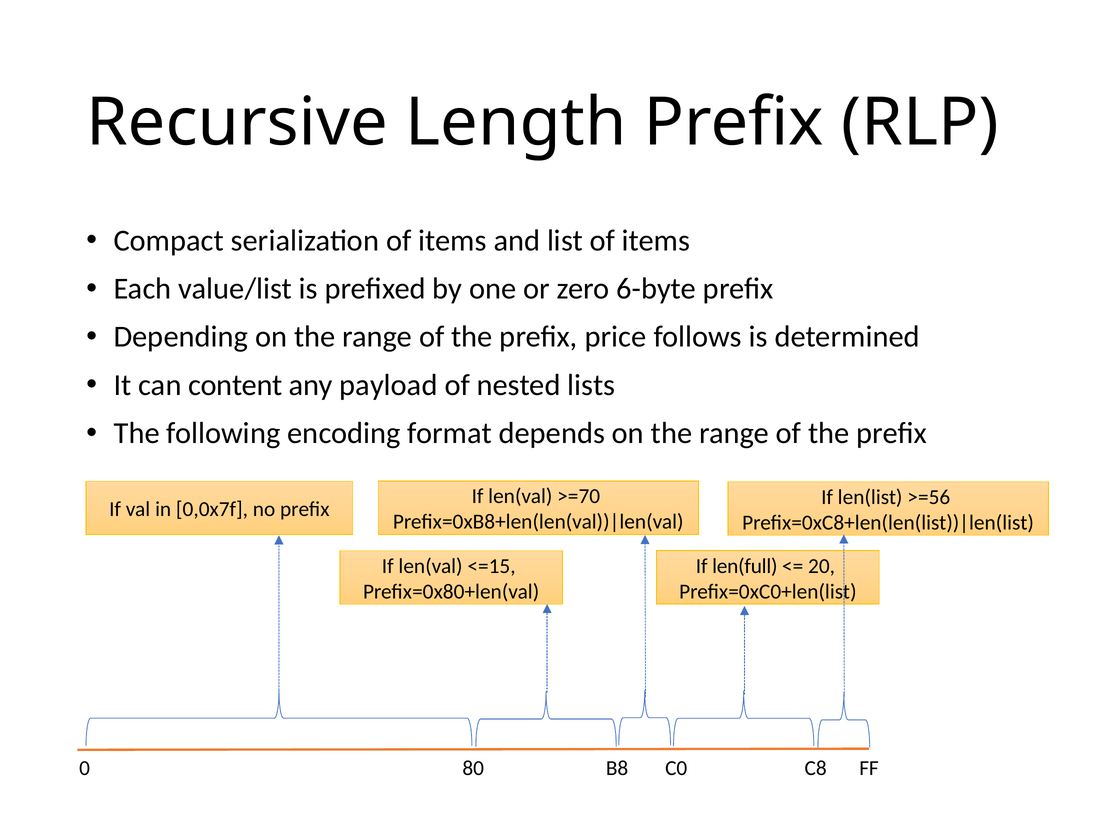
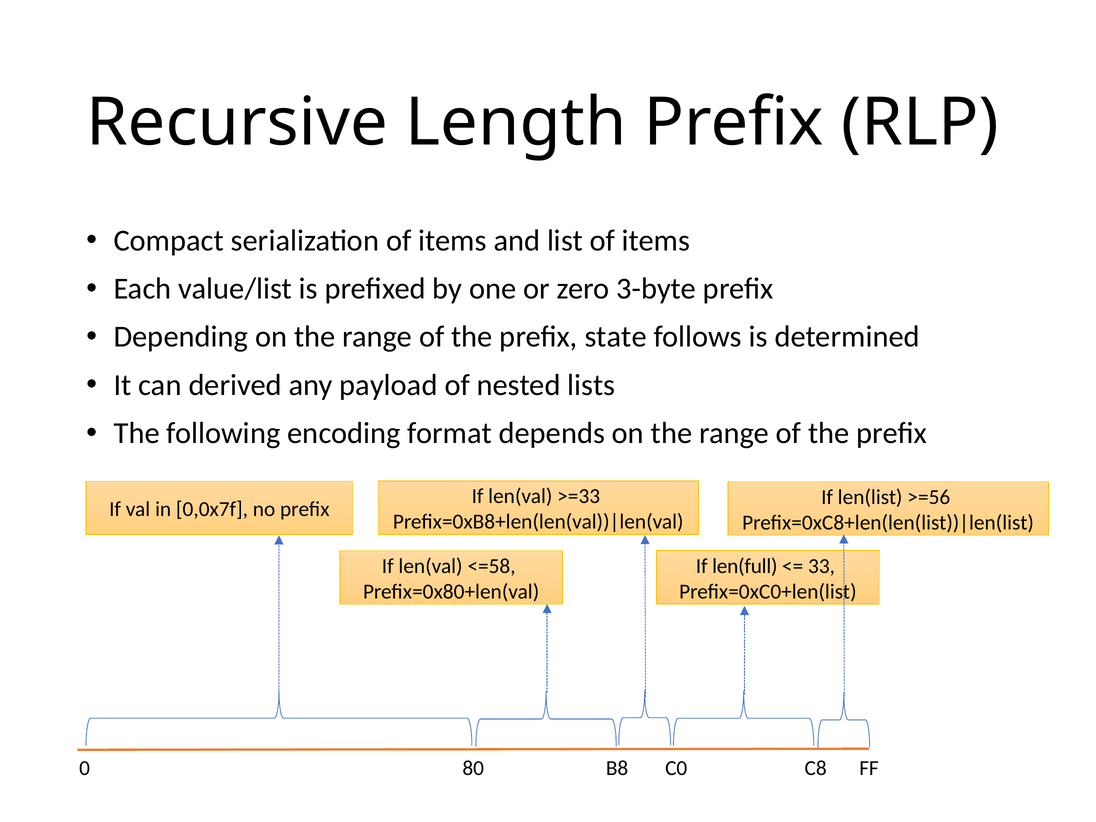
6-byte: 6-byte -> 3-byte (656, 289)
price: price -> state (616, 337)
content: content -> derived (235, 385)
>=70: >=70 -> >=33 (579, 496)
20: 20 -> 33 (822, 566)
<=15: <=15 -> <=58 (492, 566)
